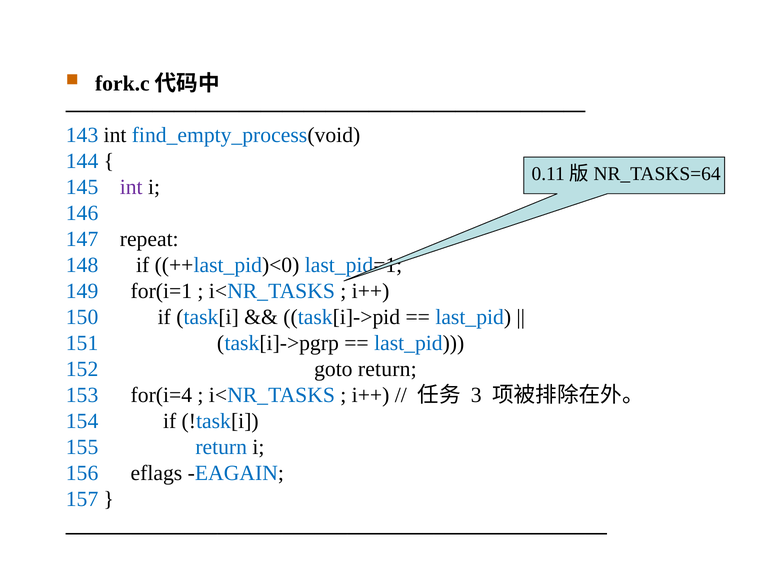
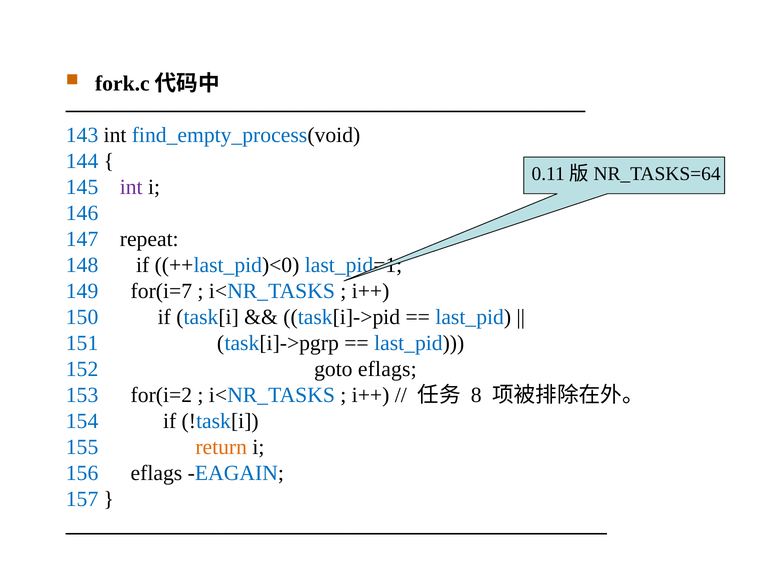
for(i=1: for(i=1 -> for(i=7 (161, 291)
goto return: return -> eflags (387, 369)
for(i=4: for(i=4 -> for(i=2 (161, 395)
3: 3 -> 8 (476, 395)
return colour: blue -> orange (221, 447)
